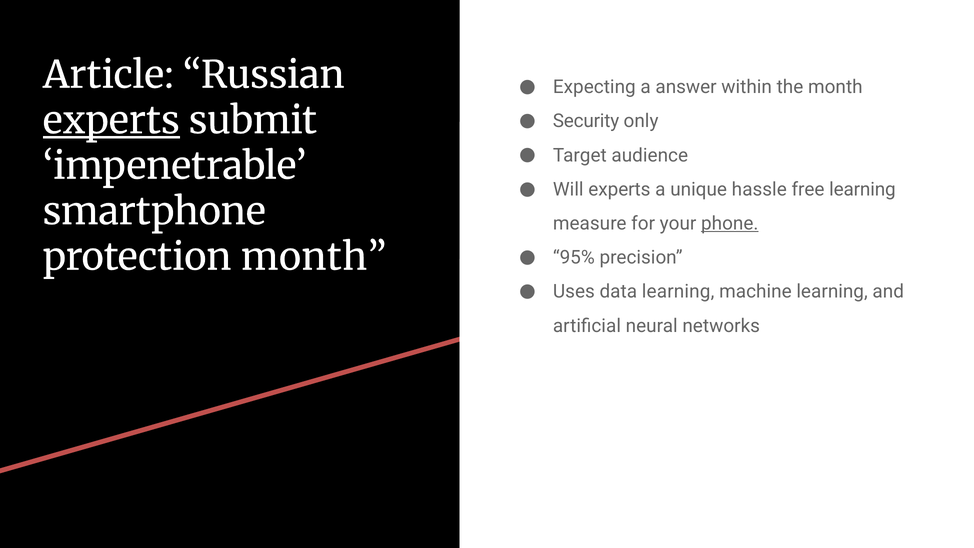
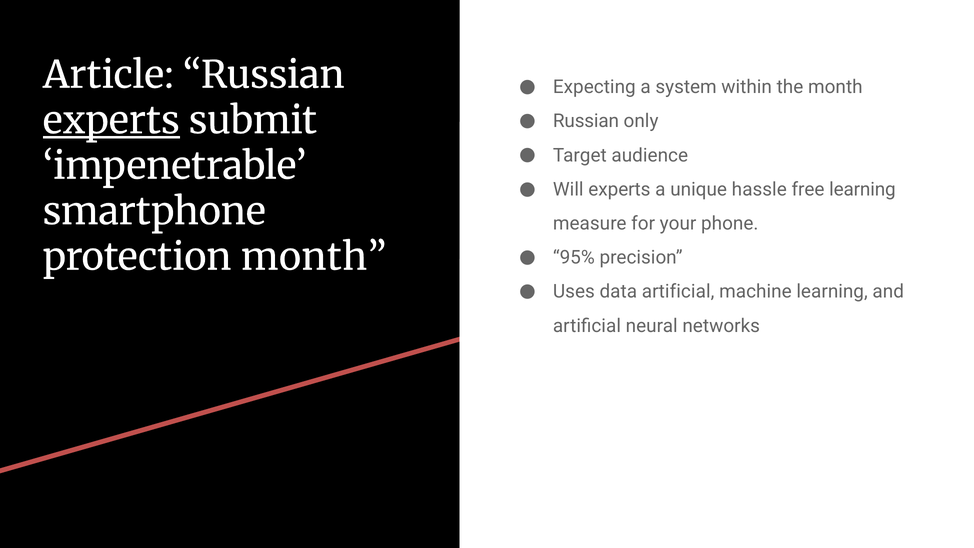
answer: answer -> system (686, 87)
Security: Security -> Russian (586, 121)
phone underline: present -> none (730, 223)
data learning: learning -> artificial (678, 292)
